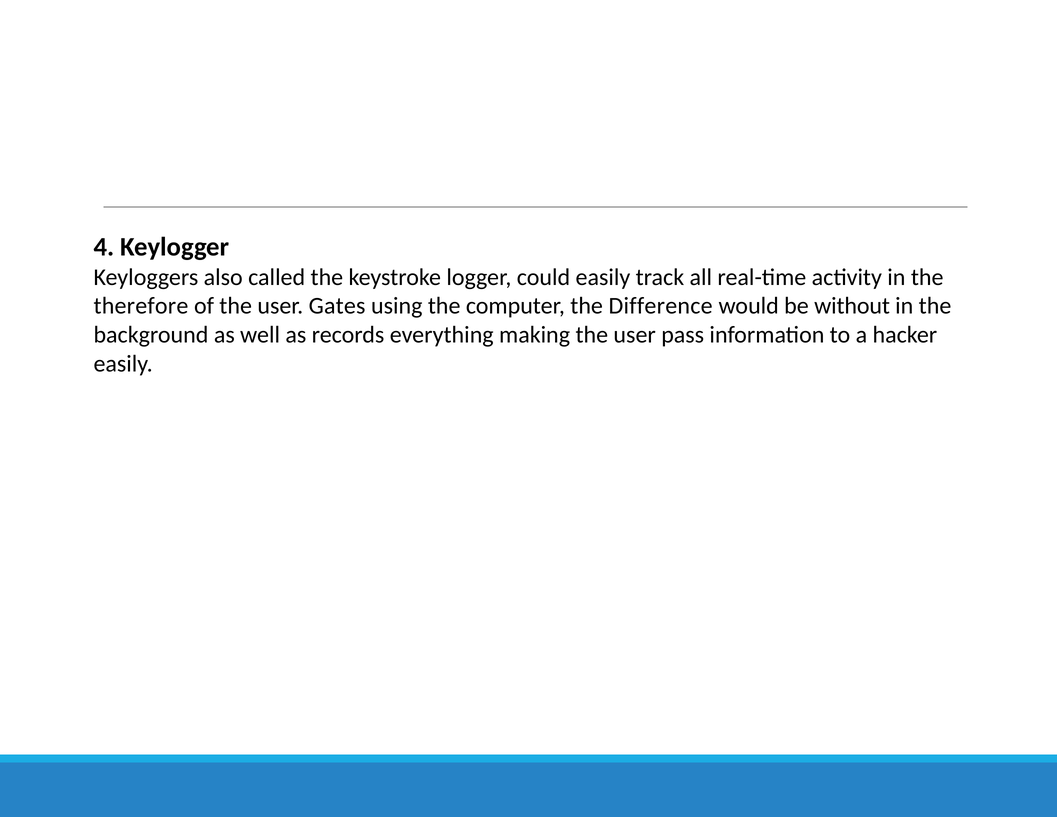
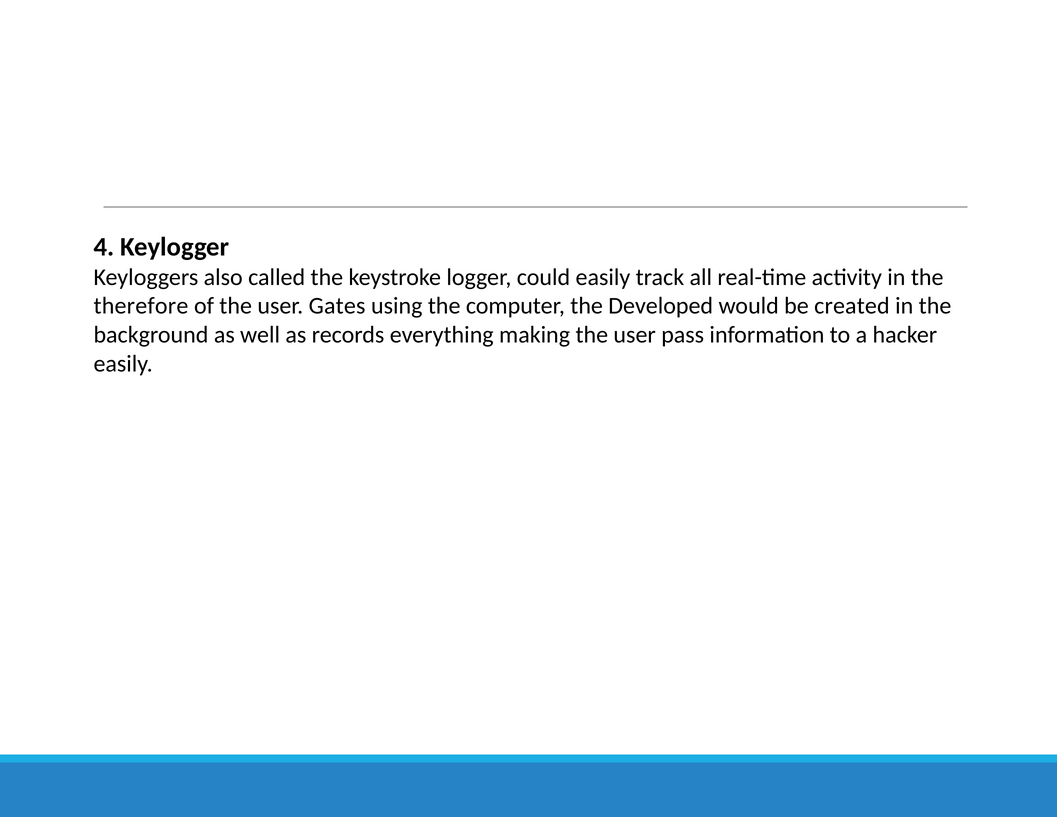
Difference: Difference -> Developed (661, 306)
without: without -> created (852, 306)
